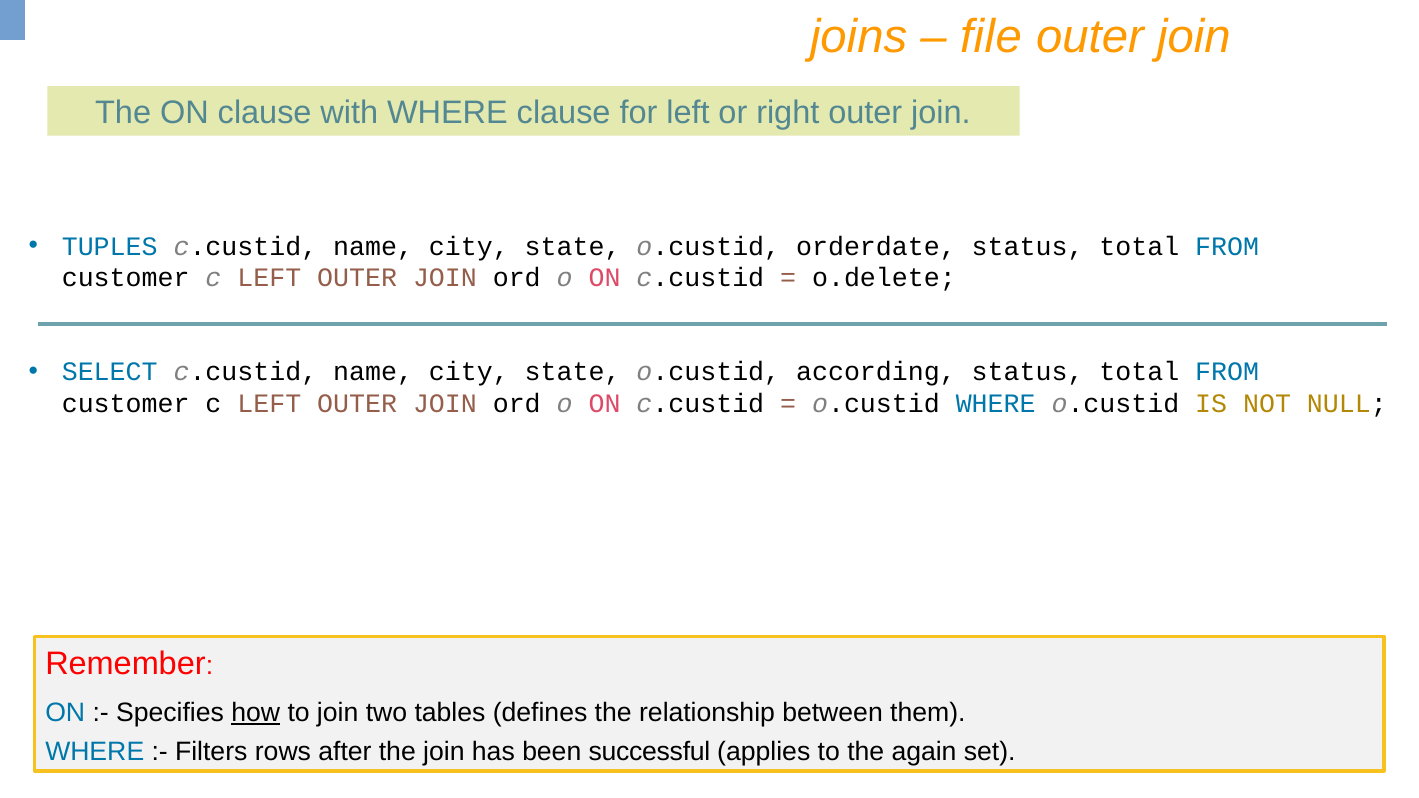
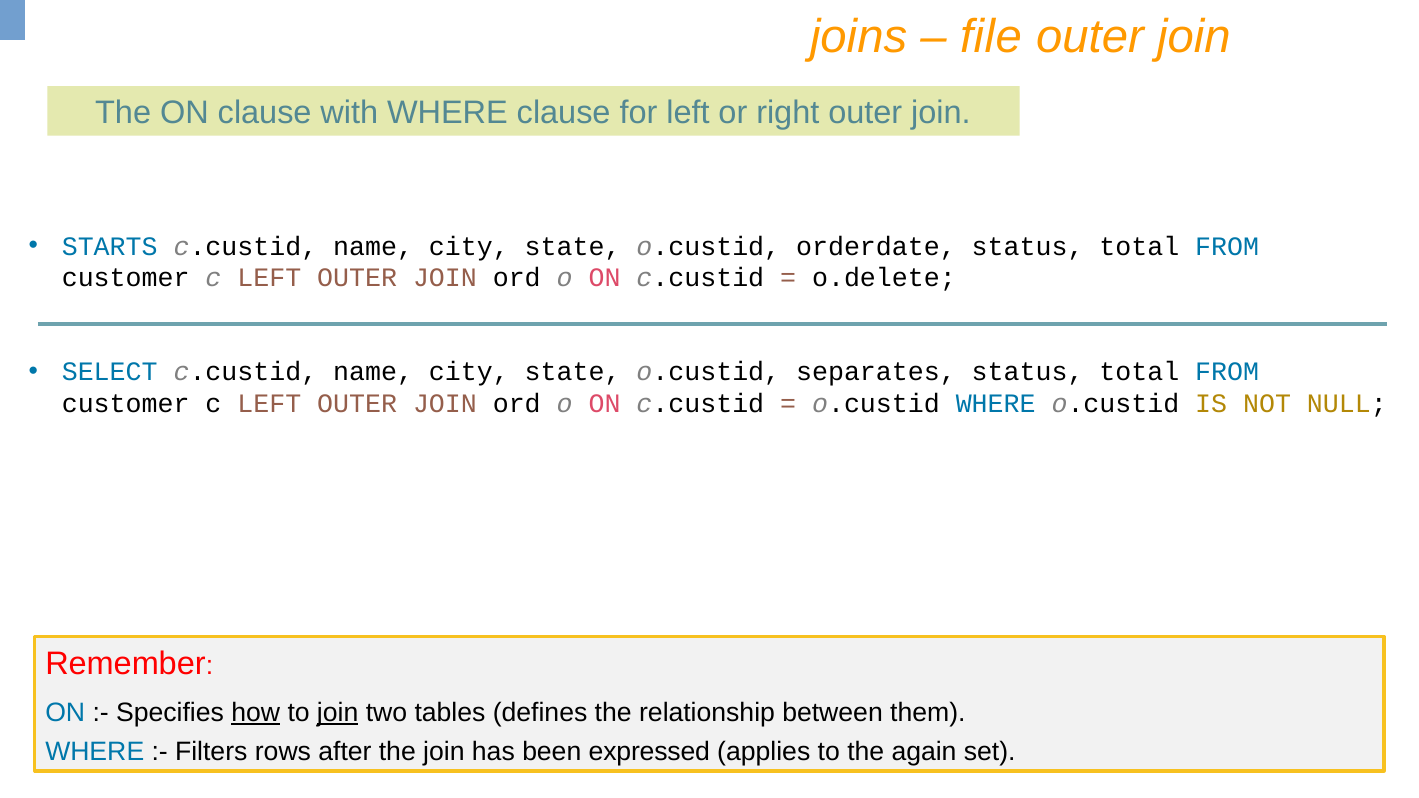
TUPLES: TUPLES -> STARTS (110, 246)
according: according -> separates (876, 372)
join underline: none -> present (338, 713)
successful: successful -> expressed (649, 752)
